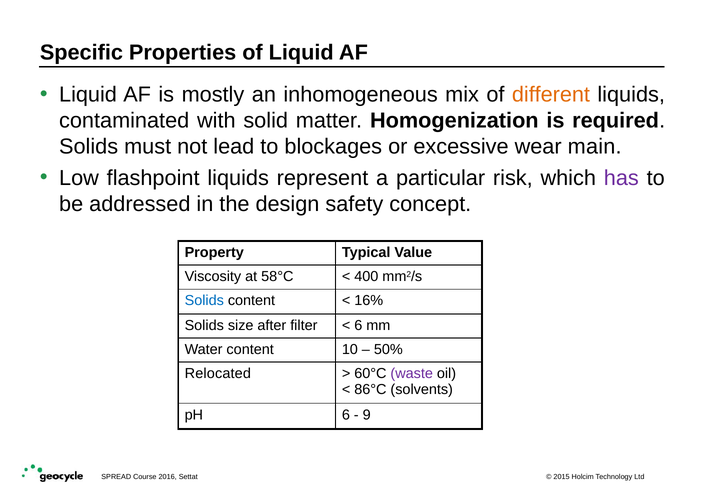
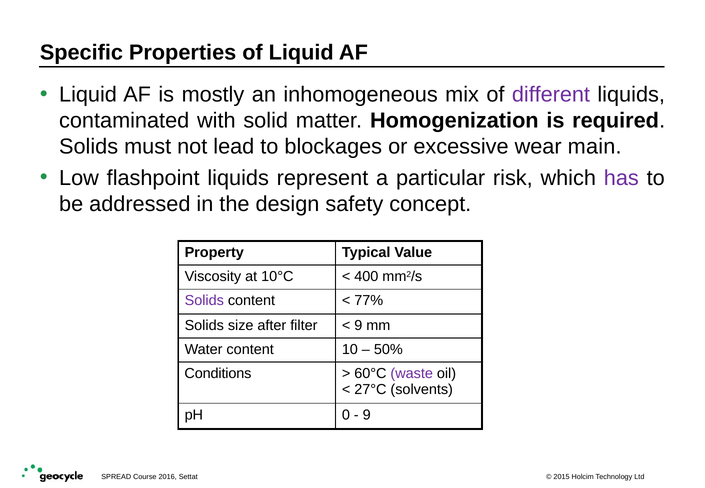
different colour: orange -> purple (551, 95)
58°C: 58°C -> 10°C (277, 277)
Solids colour: blue -> purple (204, 301)
16%: 16% -> 77% (369, 301)
6: 6 -> 9 (358, 326)
Relocated: Relocated -> Conditions (218, 374)
86°C: 86°C -> 27°C (370, 390)
pH 6: 6 -> 0 (346, 415)
